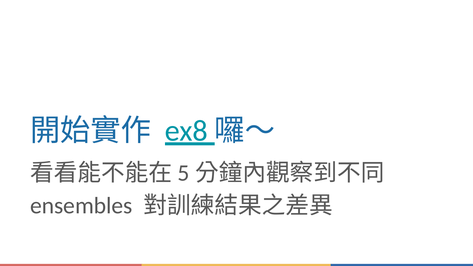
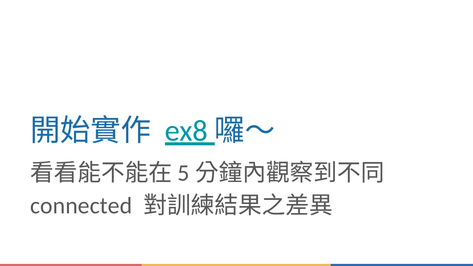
ensembles: ensembles -> connected (81, 206)
